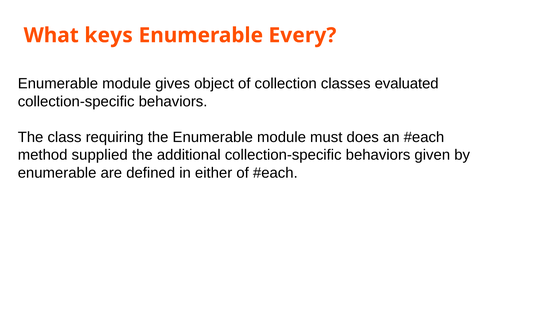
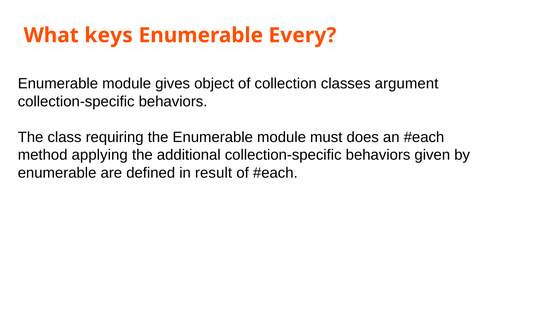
evaluated: evaluated -> argument (407, 84)
supplied: supplied -> applying (100, 155)
either: either -> result (214, 173)
